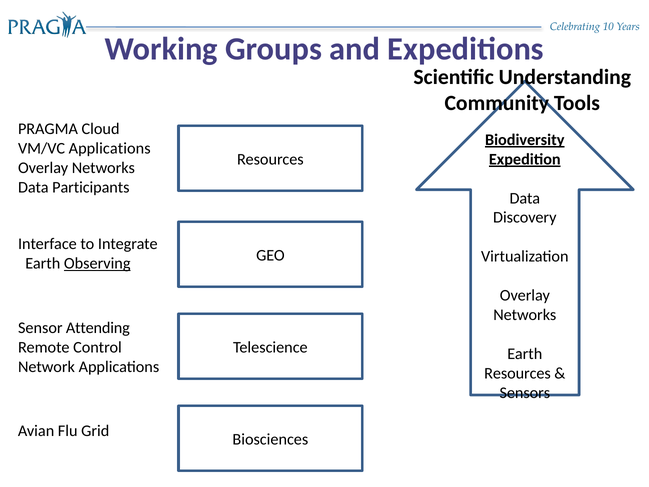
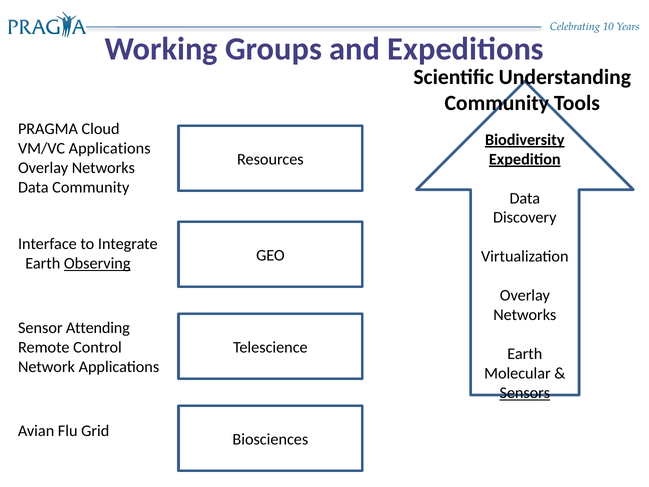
Data Participants: Participants -> Community (91, 187)
Resources: Resources -> Molecular (517, 373)
Sensors underline: none -> present (525, 393)
